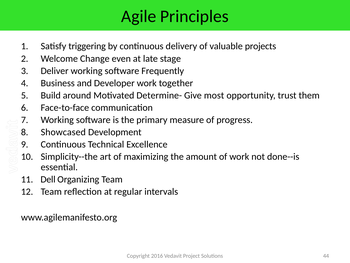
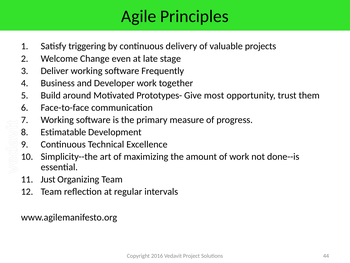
Determine-: Determine- -> Prototypes- (159, 95)
Showcased: Showcased -> Estimatable (63, 132)
Dell: Dell -> Just (48, 179)
